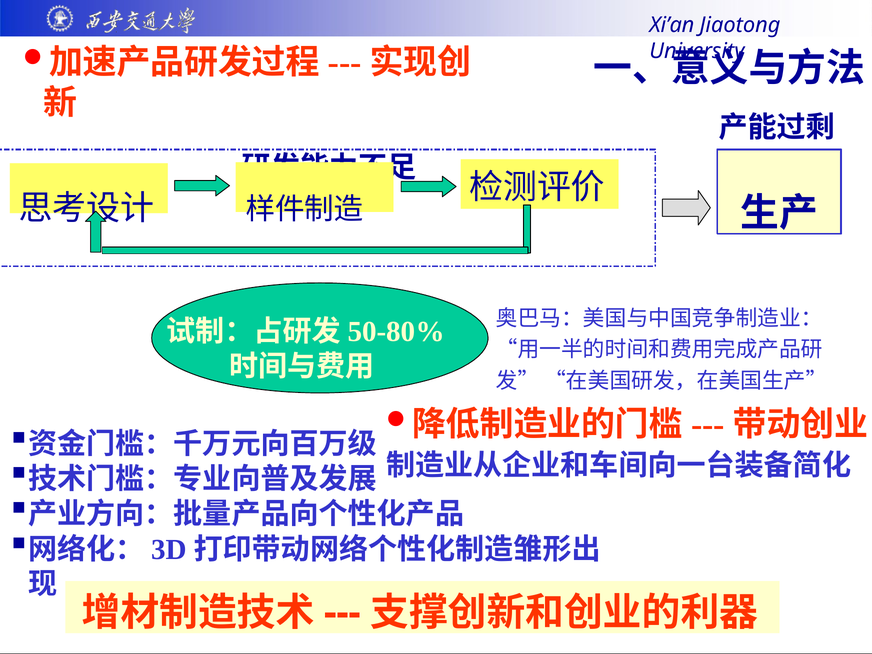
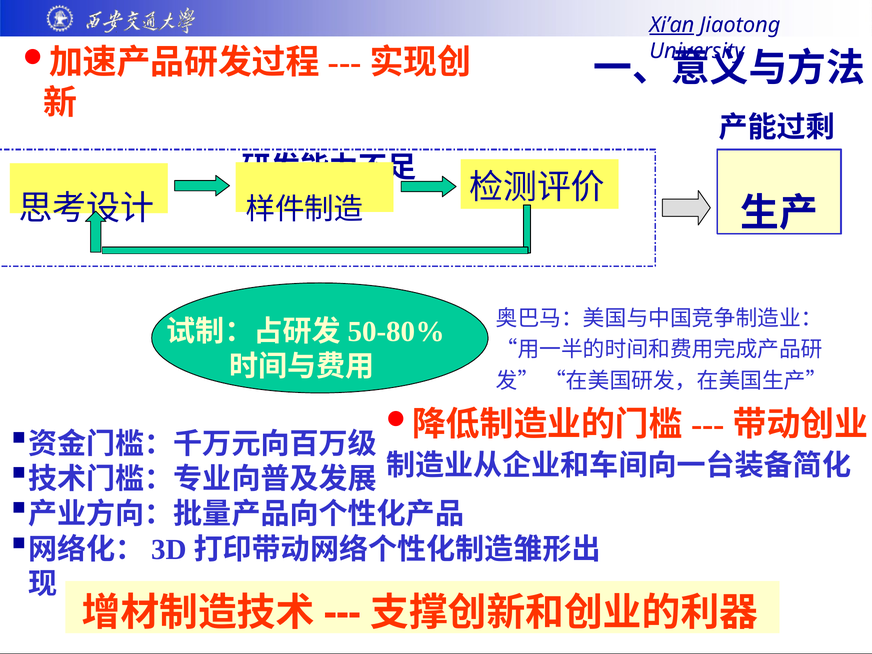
Xi’an underline: none -> present (672, 25)
